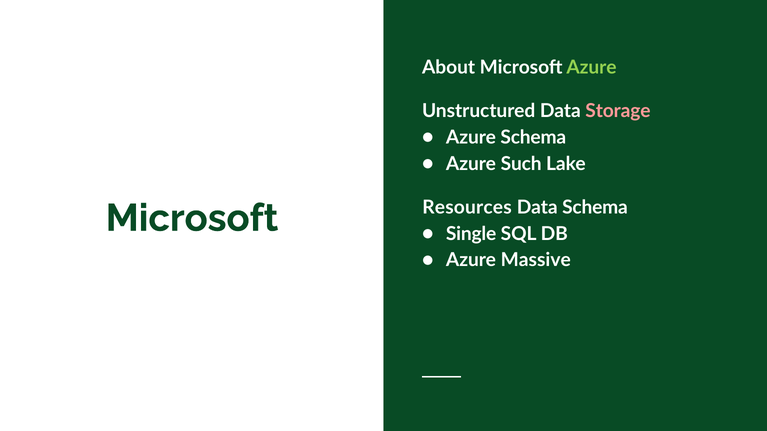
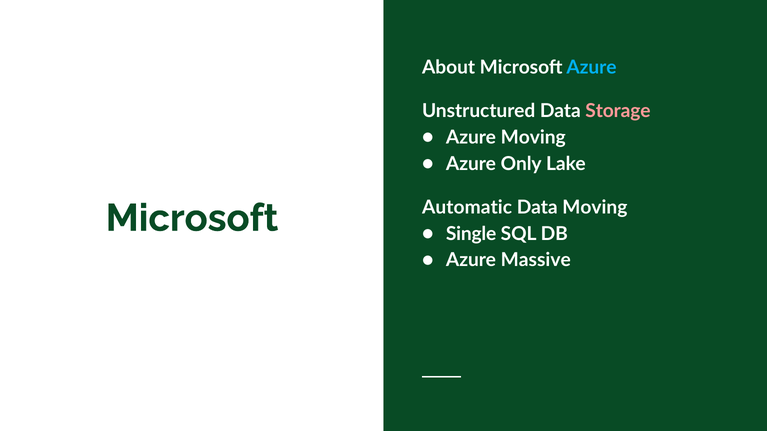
Azure colour: light green -> light blue (592, 68)
Azure Schema: Schema -> Moving (533, 138)
Such: Such -> Only (521, 164)
Resources: Resources -> Automatic (467, 208)
Data Schema: Schema -> Moving (595, 208)
